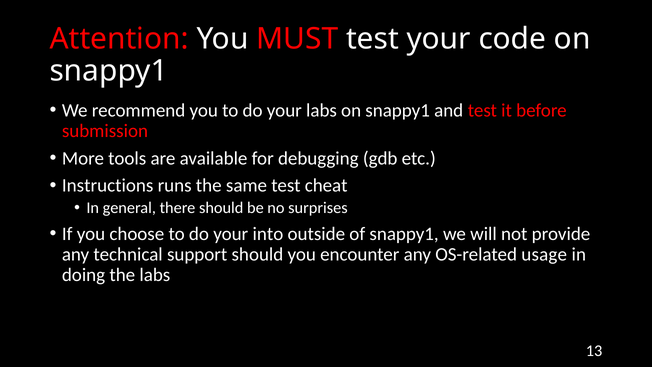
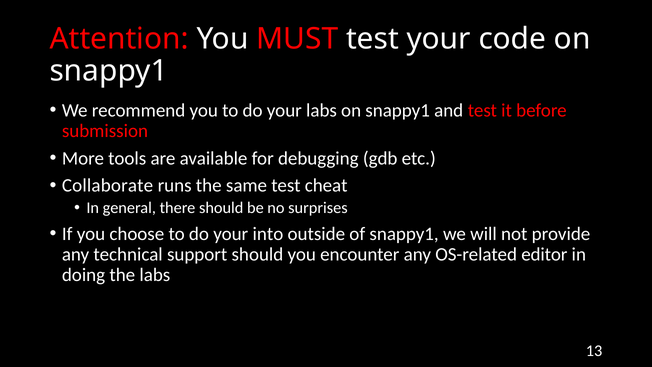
Instructions: Instructions -> Collaborate (108, 185)
usage: usage -> editor (544, 254)
